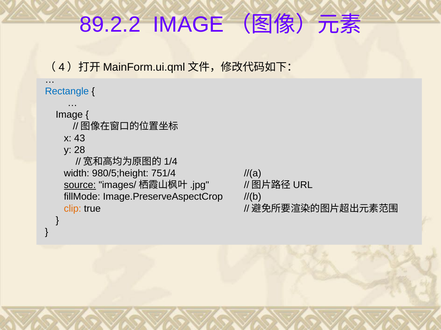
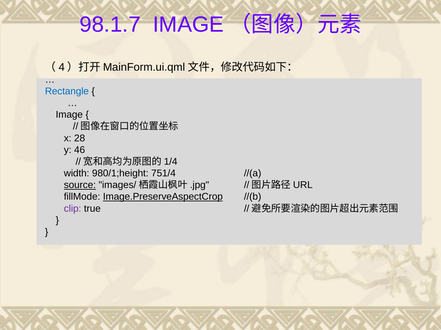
89.2.2: 89.2.2 -> 98.1.7 (110, 24)
43: 43 -> 28 (80, 138)
28: 28 -> 46 (80, 150)
980/5;height: 980/5;height -> 980/1;height (120, 174)
Image.PreserveAspectCrop underline: none -> present (163, 197)
clip colour: orange -> purple (73, 209)
